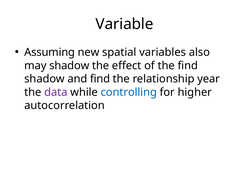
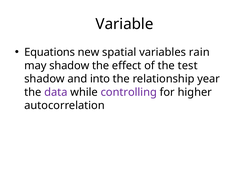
Assuming: Assuming -> Equations (50, 52)
also: also -> rain (199, 52)
the find: find -> test (188, 66)
and find: find -> into (100, 79)
controlling colour: blue -> purple (129, 92)
